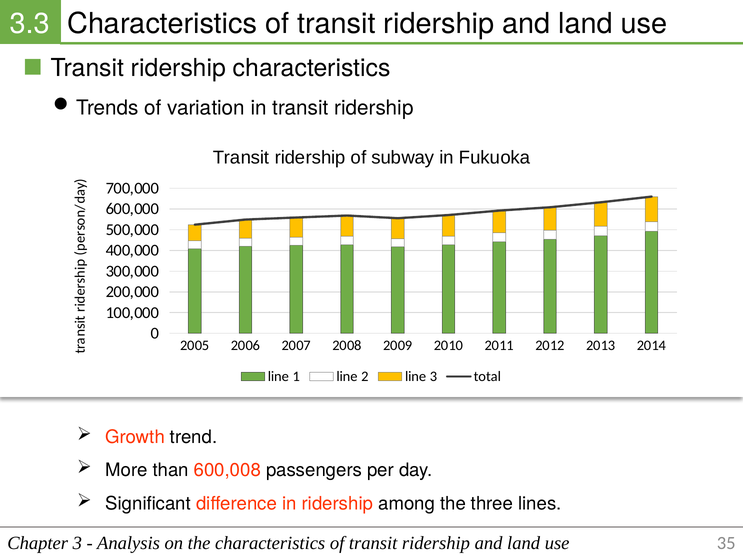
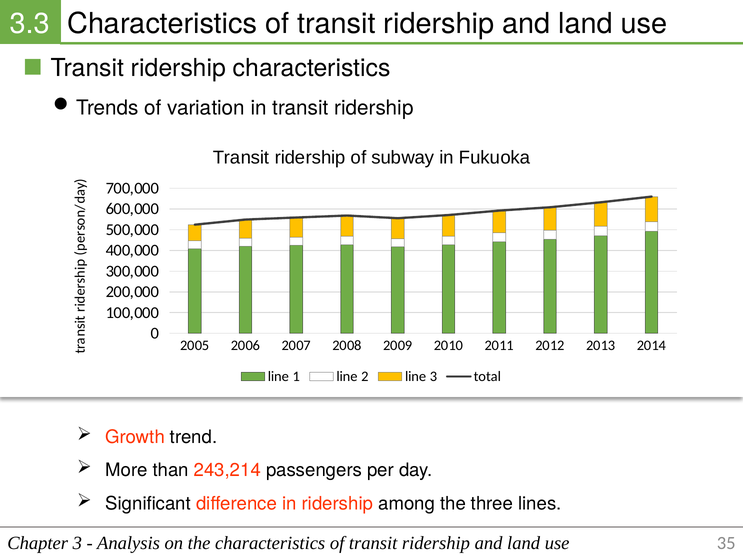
600,008: 600,008 -> 243,214 (227, 471)
